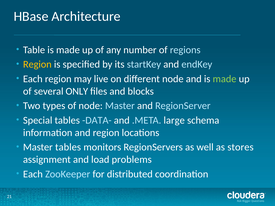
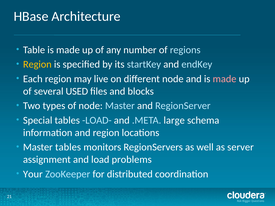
made colour: light green -> pink (225, 79)
ONLY: ONLY -> USED (77, 91)
DATA-: DATA- -> LOAD- (97, 120)
stores: stores -> server (241, 147)
Each: Each -> Your (33, 174)
